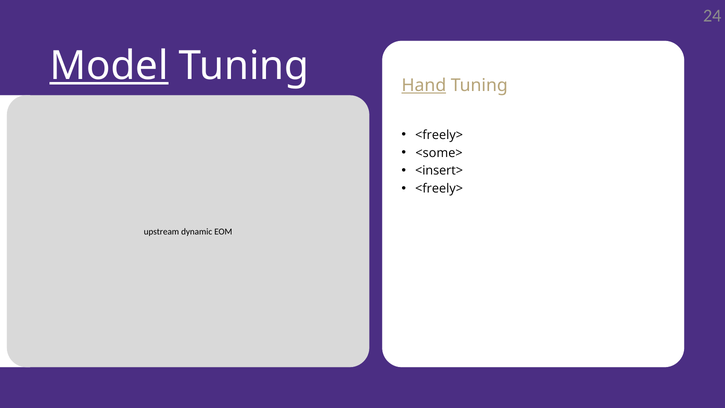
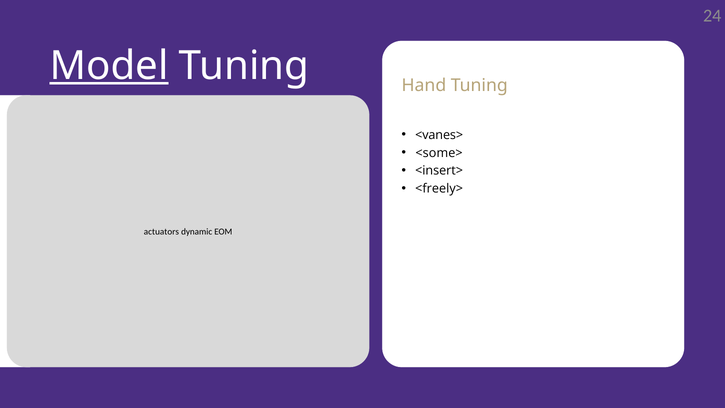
Hand underline: present -> none (424, 86)
<freely>: <freely> -> <vanes> (439, 135)
upstream: upstream -> actuators (161, 232)
